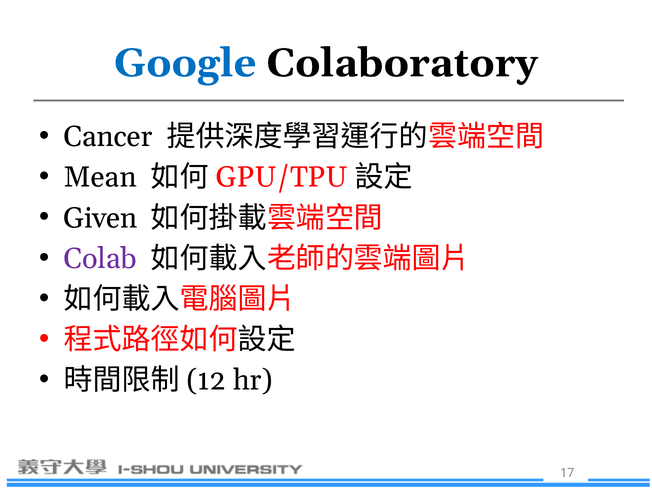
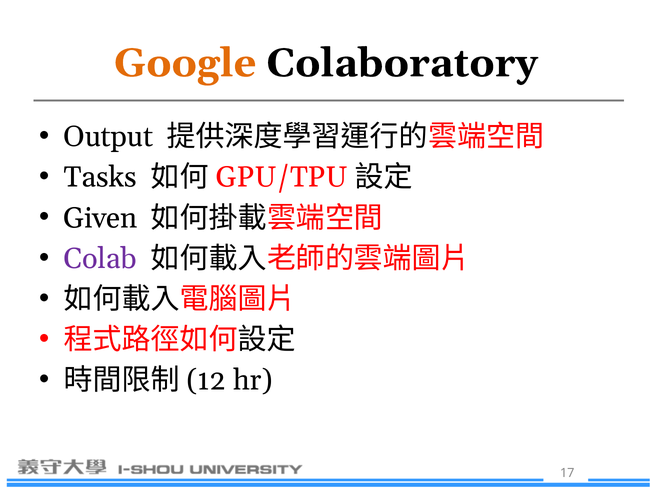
Google colour: blue -> orange (185, 63)
Cancer: Cancer -> Output (108, 137)
Mean: Mean -> Tasks (100, 177)
